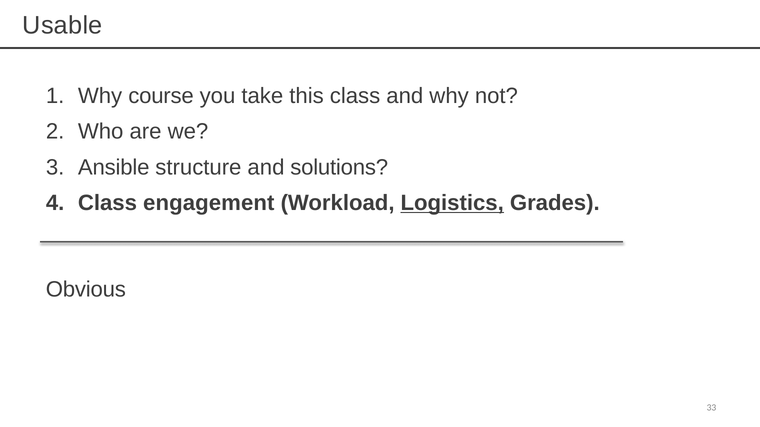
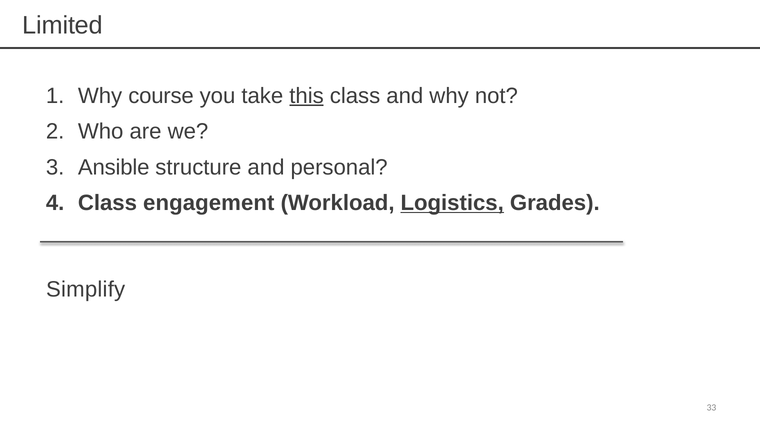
Usable: Usable -> Limited (63, 25)
this underline: none -> present (307, 96)
solutions: solutions -> personal (339, 167)
Obvious: Obvious -> Simplify (86, 290)
